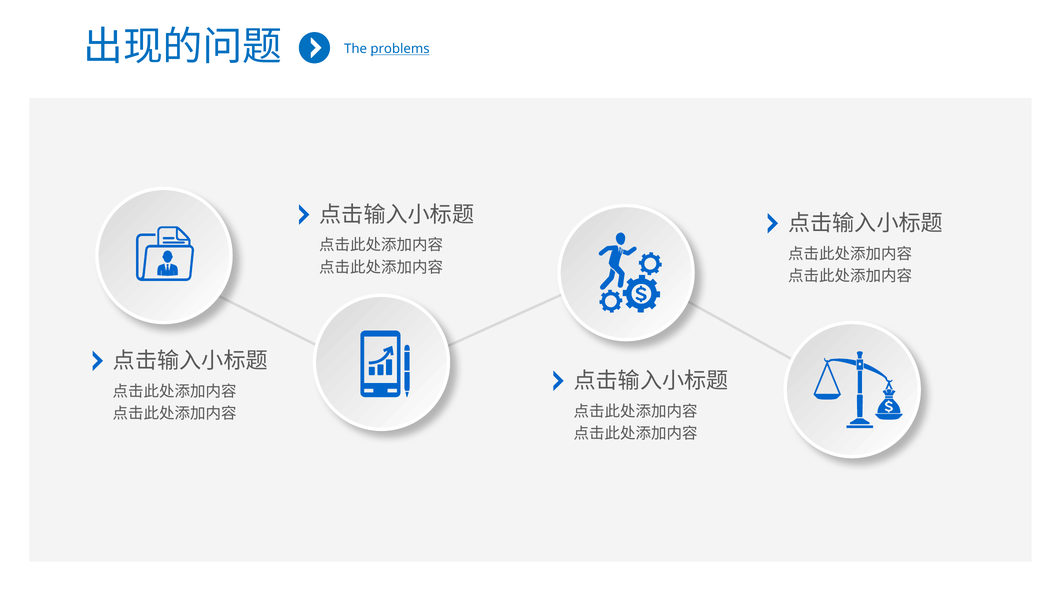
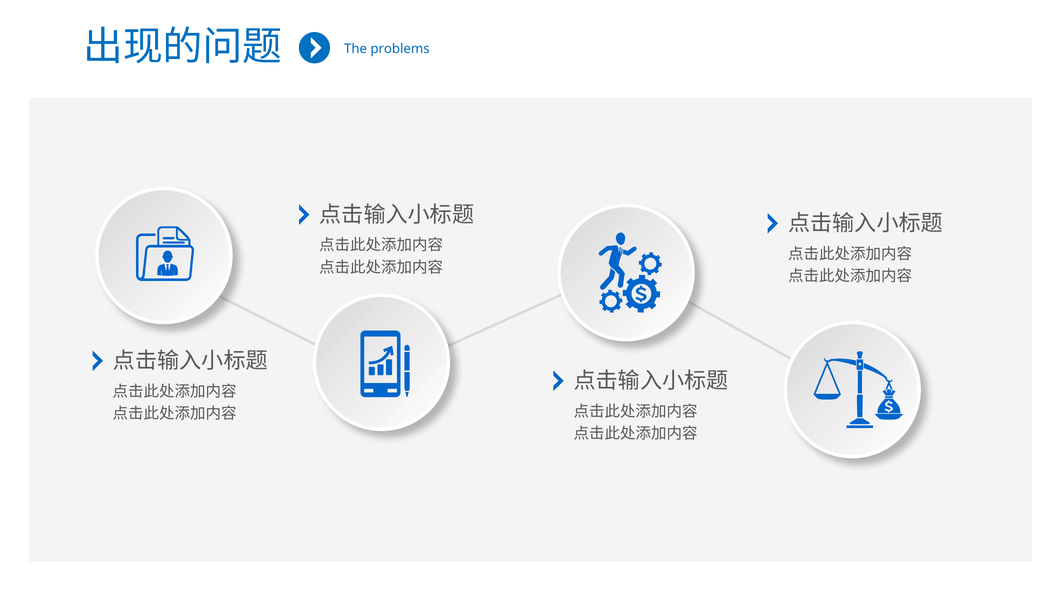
problems underline: present -> none (400, 49)
